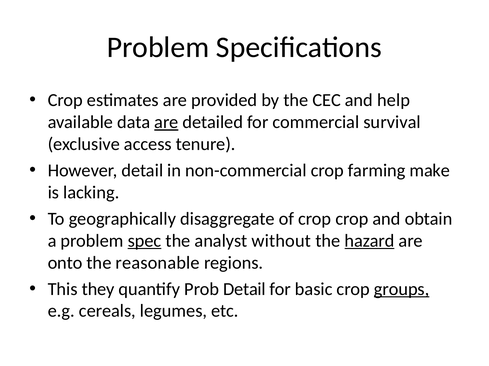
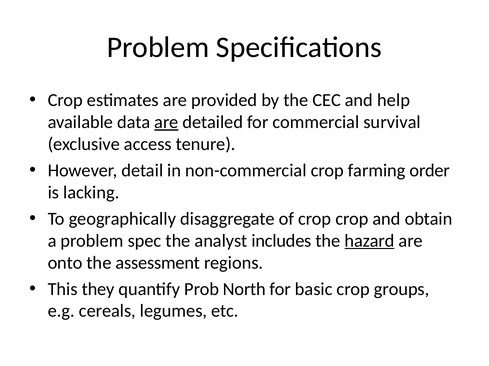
make: make -> order (430, 171)
spec underline: present -> none (145, 241)
without: without -> includes (281, 241)
reasonable: reasonable -> assessment (158, 263)
Prob Detail: Detail -> North (244, 290)
groups underline: present -> none (402, 290)
